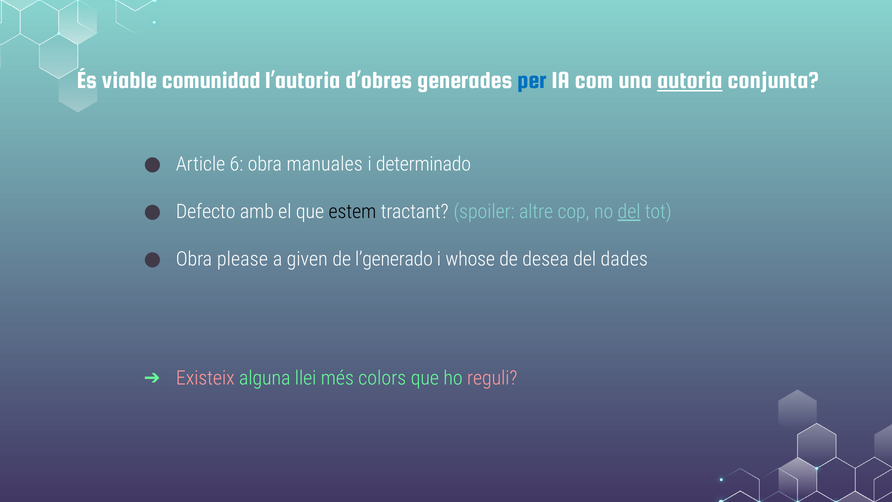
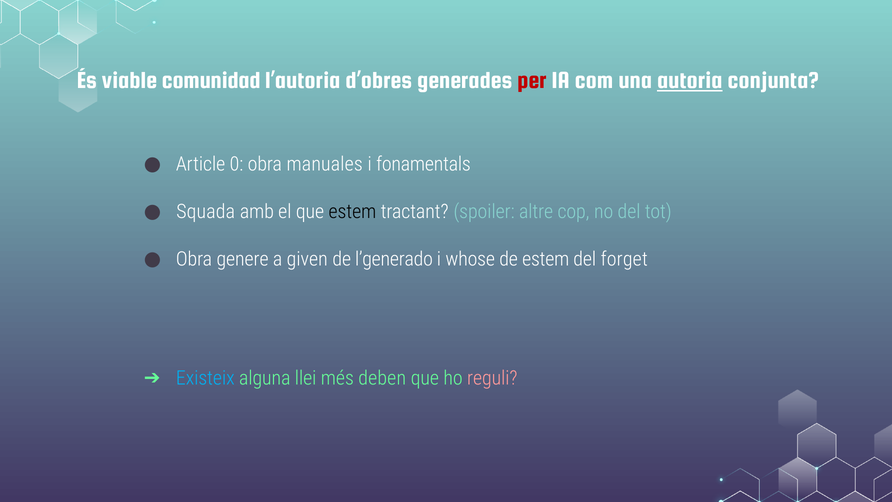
per colour: blue -> red (532, 80)
6: 6 -> 0 (236, 164)
determinado: determinado -> fonamentals (423, 164)
Defecto: Defecto -> Squada (206, 212)
del underline: present -> none (629, 212)
please: please -> genere (243, 259)
de desea: desea -> estem (546, 259)
dades: dades -> forget (624, 259)
Existeix colour: pink -> light blue (205, 378)
colors: colors -> deben (382, 378)
